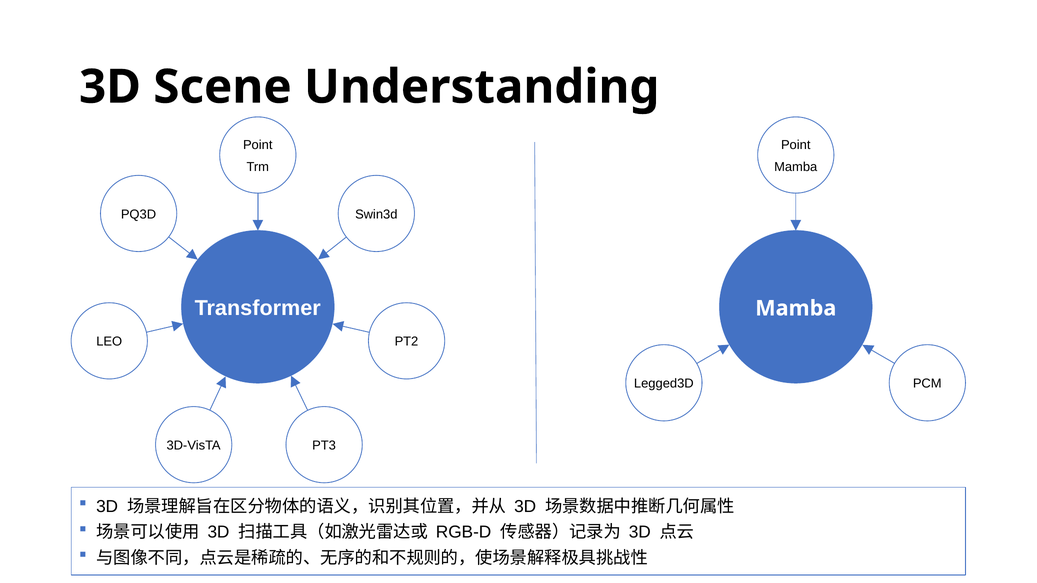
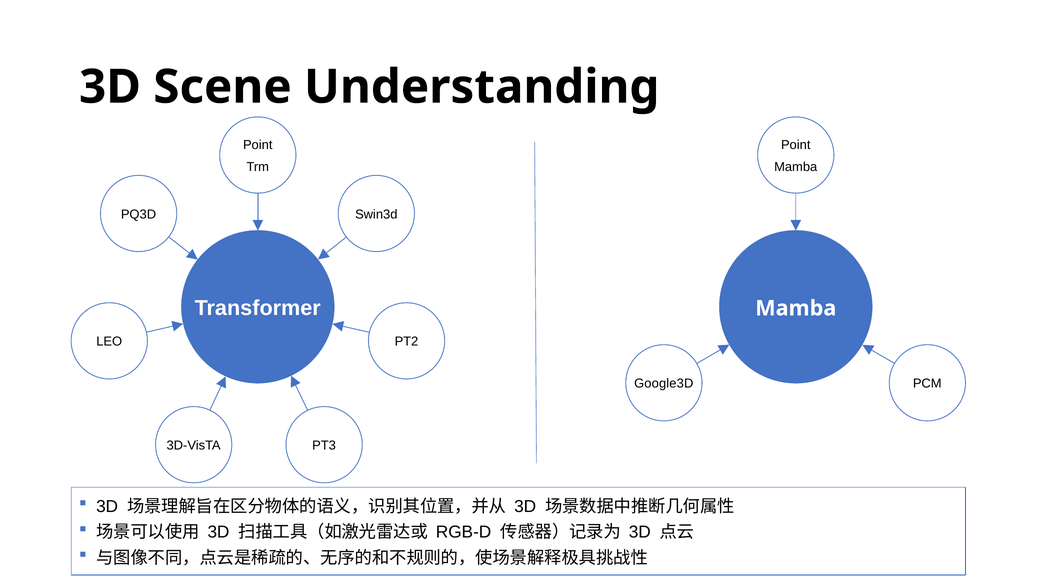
Legged3D: Legged3D -> Google3D (664, 384)
